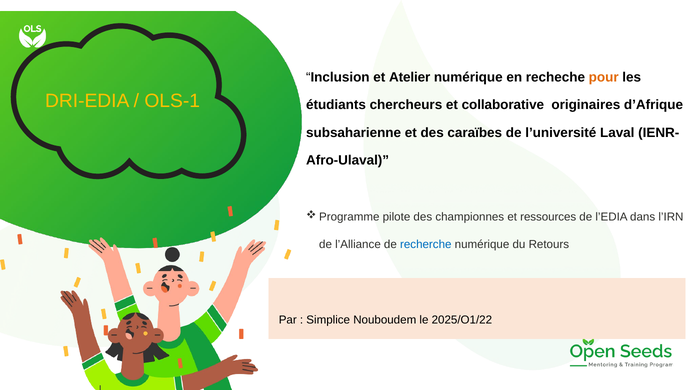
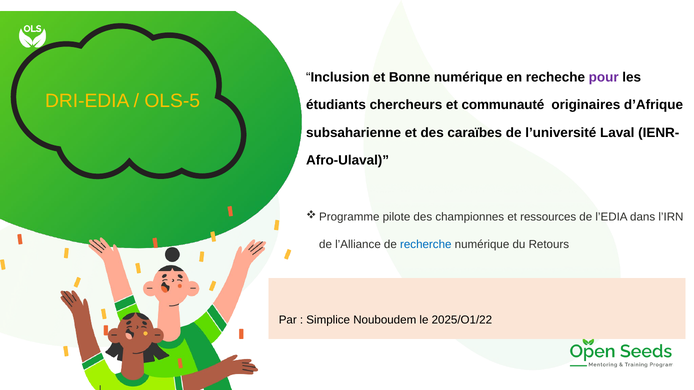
Atelier: Atelier -> Bonne (410, 77)
pour colour: orange -> purple (604, 77)
OLS-1: OLS-1 -> OLS-5 (172, 101)
collaborative: collaborative -> communauté (503, 105)
